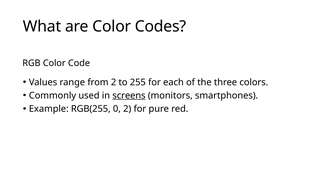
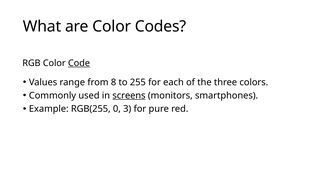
Code underline: none -> present (79, 63)
from 2: 2 -> 8 (114, 82)
0 2: 2 -> 3 (127, 109)
